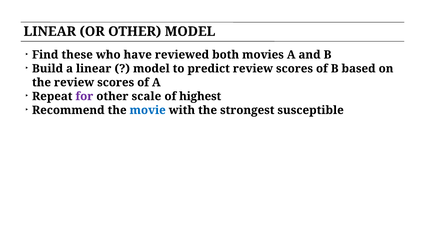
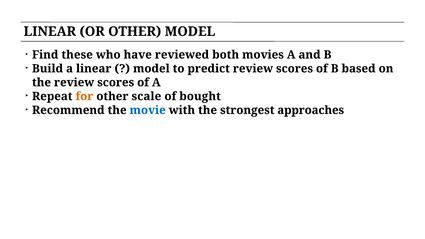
for colour: purple -> orange (84, 96)
highest: highest -> bought (200, 96)
susceptible: susceptible -> approaches (311, 110)
